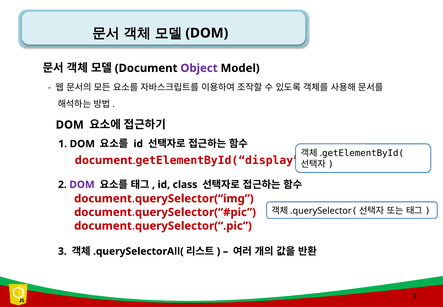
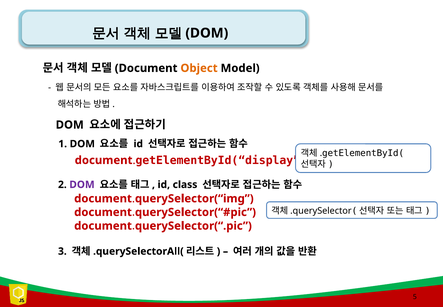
Object colour: purple -> orange (199, 68)
